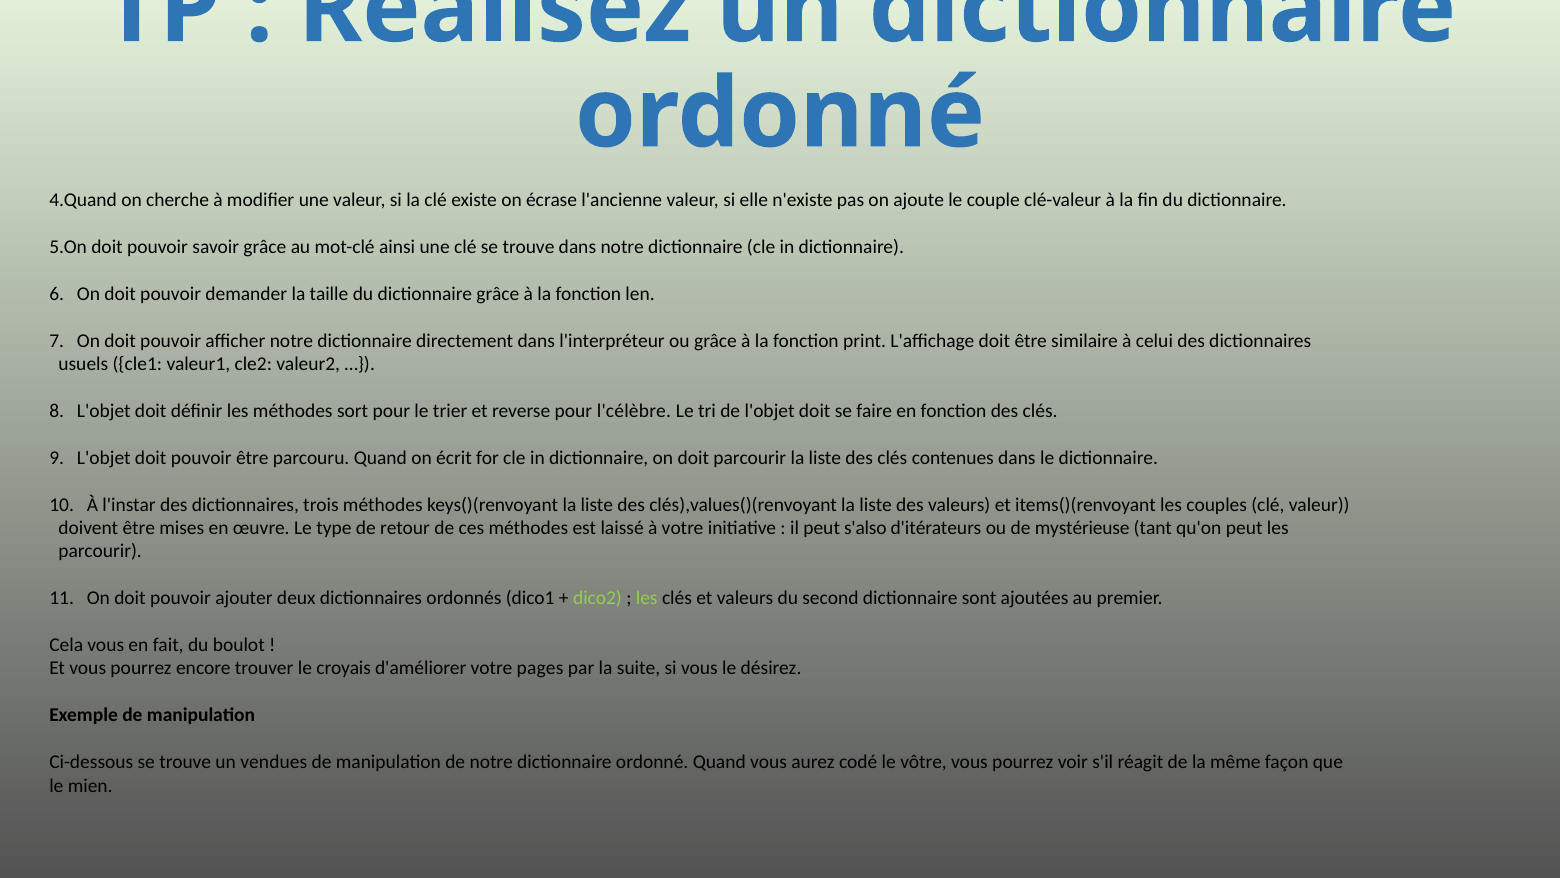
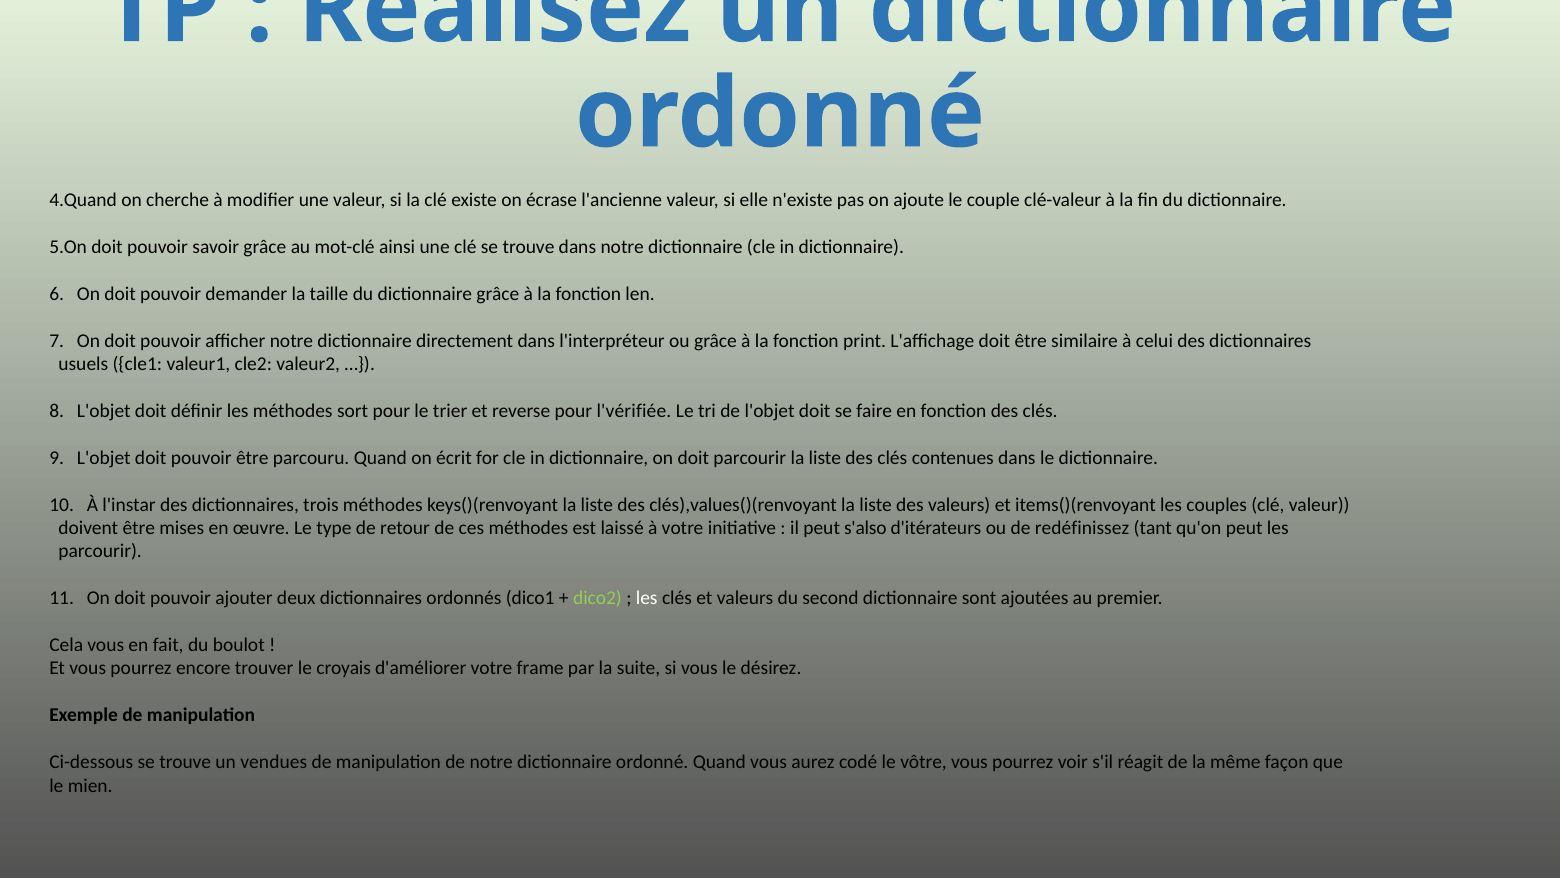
l'célèbre: l'célèbre -> l'vérifiée (634, 411)
mystérieuse: mystérieuse -> redéfinissez (1082, 528)
les colour: light green -> white (647, 598)
pages: pages -> frame (540, 668)
